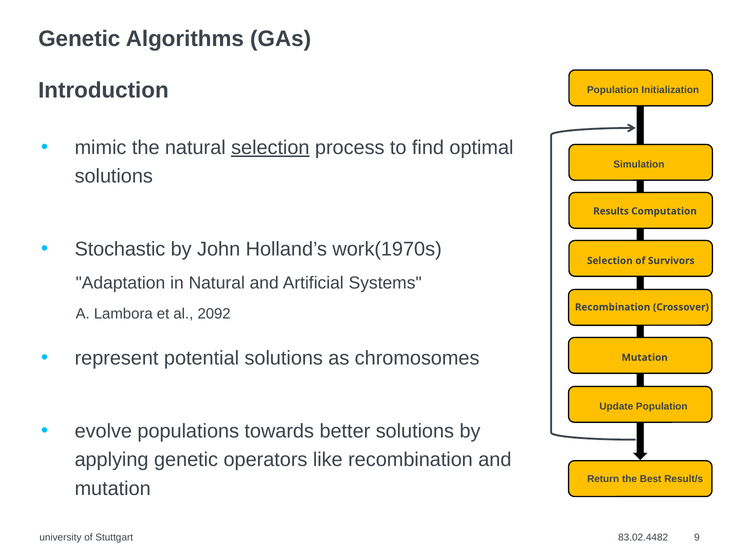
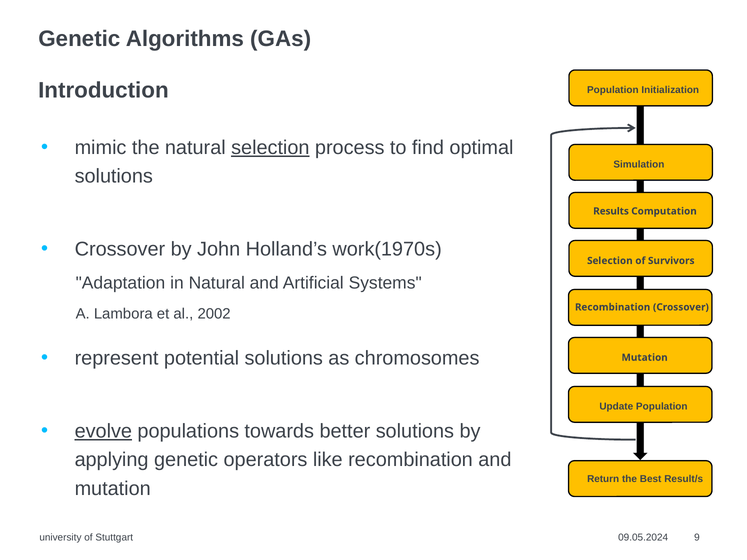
Stochastic: Stochastic -> Crossover (120, 249)
2092: 2092 -> 2002 (214, 314)
evolve underline: none -> present (103, 431)
83.02.4482: 83.02.4482 -> 09.05.2024 (643, 538)
